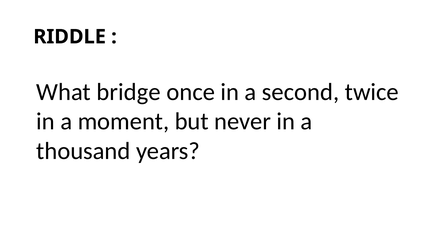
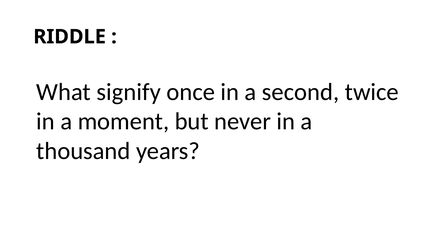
bridge: bridge -> signify (129, 92)
